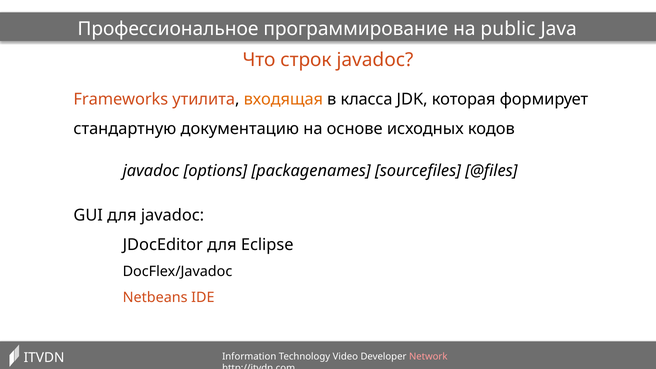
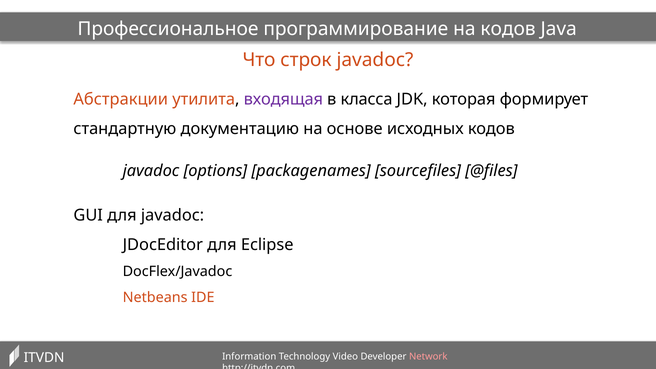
на public: public -> кодов (508, 29)
Frameworks: Frameworks -> Абстракции (121, 100)
входящая colour: orange -> purple (283, 100)
